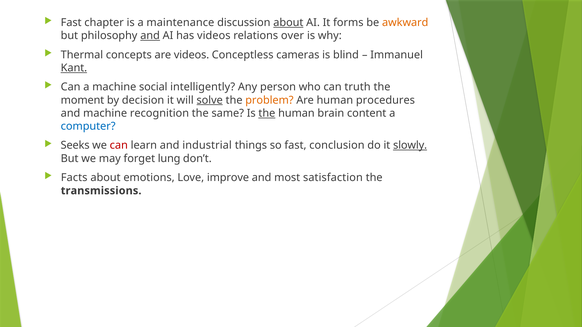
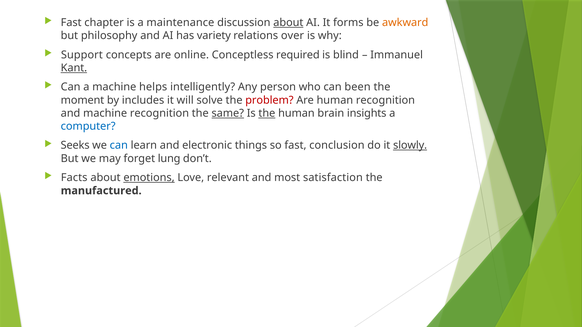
and underline: present -> none (150, 36)
has videos: videos -> variety (214, 36)
Thermal: Thermal -> Support (82, 55)
are videos: videos -> online (191, 55)
cameras: cameras -> required (298, 55)
social: social -> helps (153, 87)
truth: truth -> been (358, 87)
decision: decision -> includes (143, 100)
solve underline: present -> none (210, 100)
problem colour: orange -> red (269, 100)
human procedures: procedures -> recognition (385, 100)
same underline: none -> present (228, 113)
content: content -> insights (367, 113)
can colour: red -> blue (119, 146)
industrial: industrial -> electronic (207, 146)
emotions underline: none -> present (149, 178)
improve: improve -> relevant (228, 178)
transmissions: transmissions -> manufactured (101, 191)
